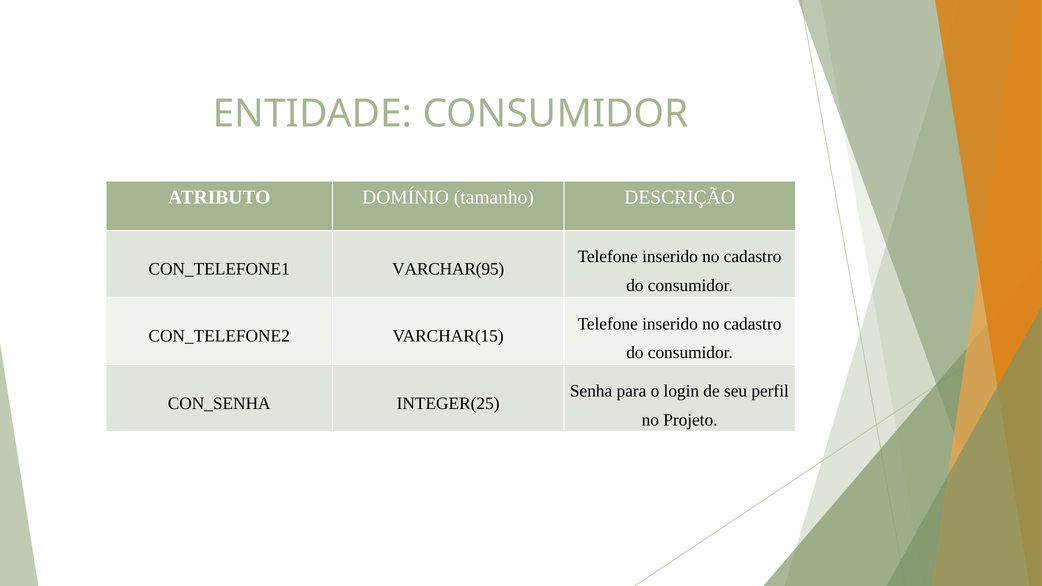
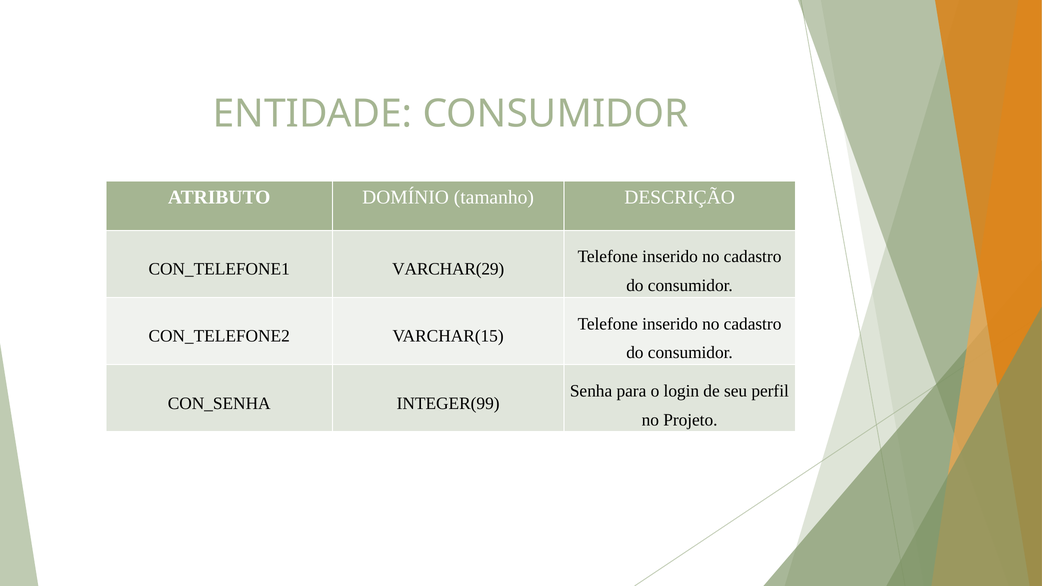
VARCHAR(95: VARCHAR(95 -> VARCHAR(29 (448, 269)
INTEGER(25: INTEGER(25 -> INTEGER(99 (448, 403)
